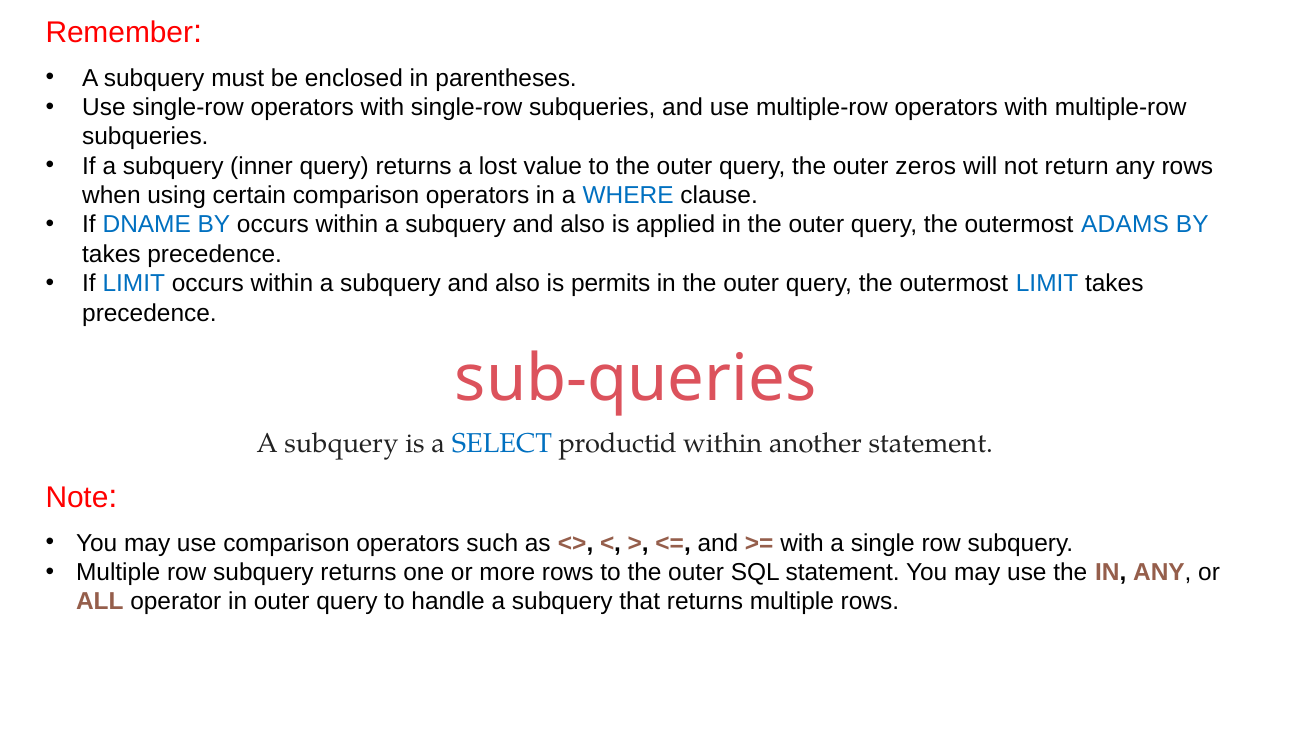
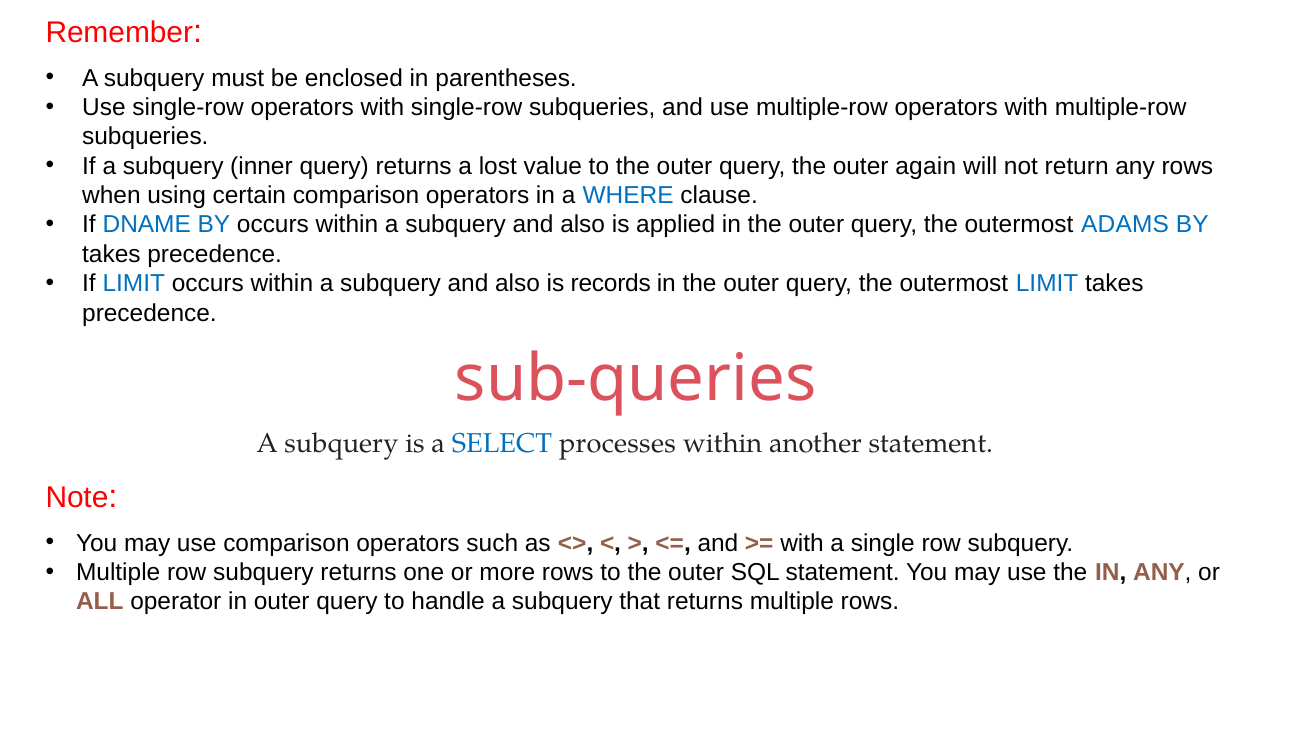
zeros: zeros -> again (926, 166)
permits: permits -> records (611, 284)
productid: productid -> processes (617, 444)
